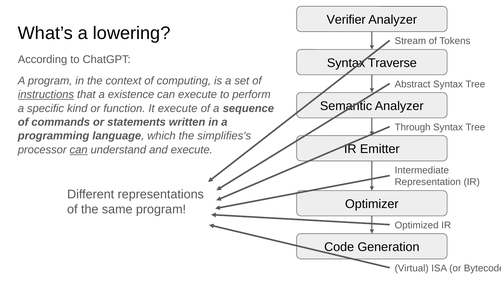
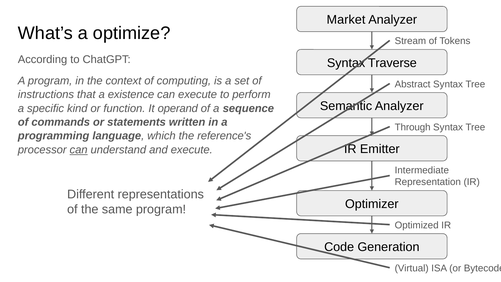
Verifier: Verifier -> Market (346, 20)
lowering: lowering -> optimize (132, 33)
instructions underline: present -> none (46, 94)
It execute: execute -> operand (178, 108)
simplifies's: simplifies's -> reference's (224, 136)
